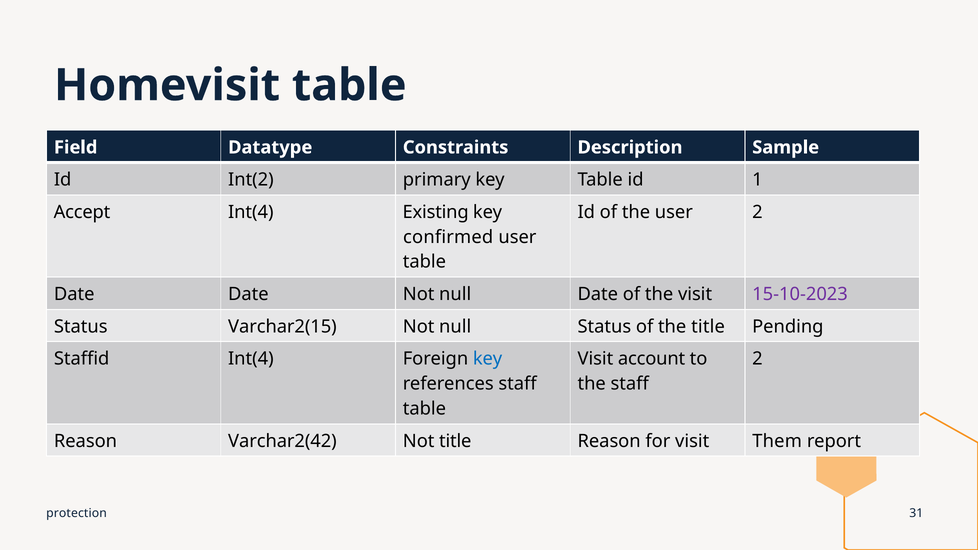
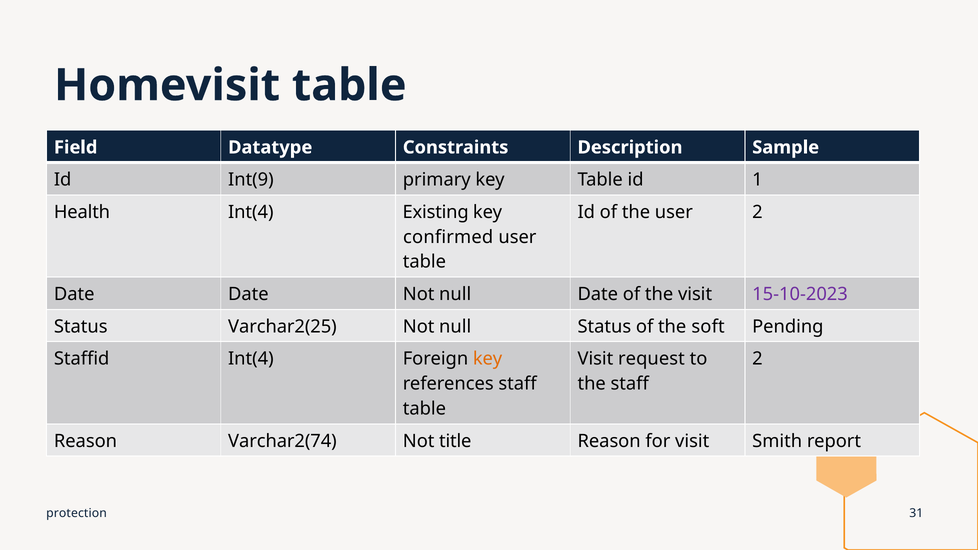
Int(2: Int(2 -> Int(9 (251, 180)
Accept: Accept -> Health (82, 212)
Varchar2(15: Varchar2(15 -> Varchar2(25 (282, 327)
the title: title -> soft (708, 327)
key colour: blue -> orange (488, 359)
account: account -> request (651, 359)
Varchar2(42: Varchar2(42 -> Varchar2(74 (282, 441)
Them: Them -> Smith (777, 441)
